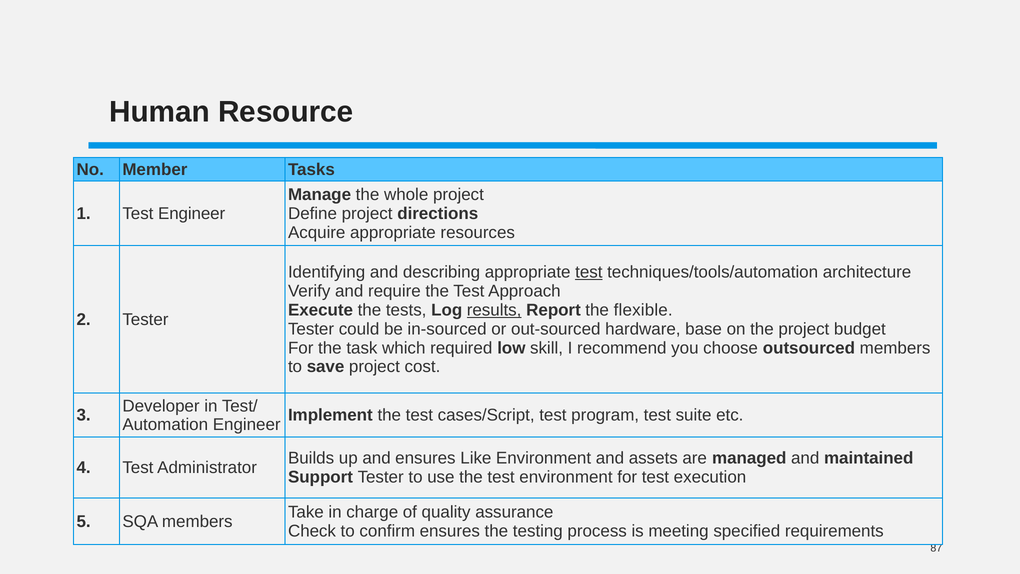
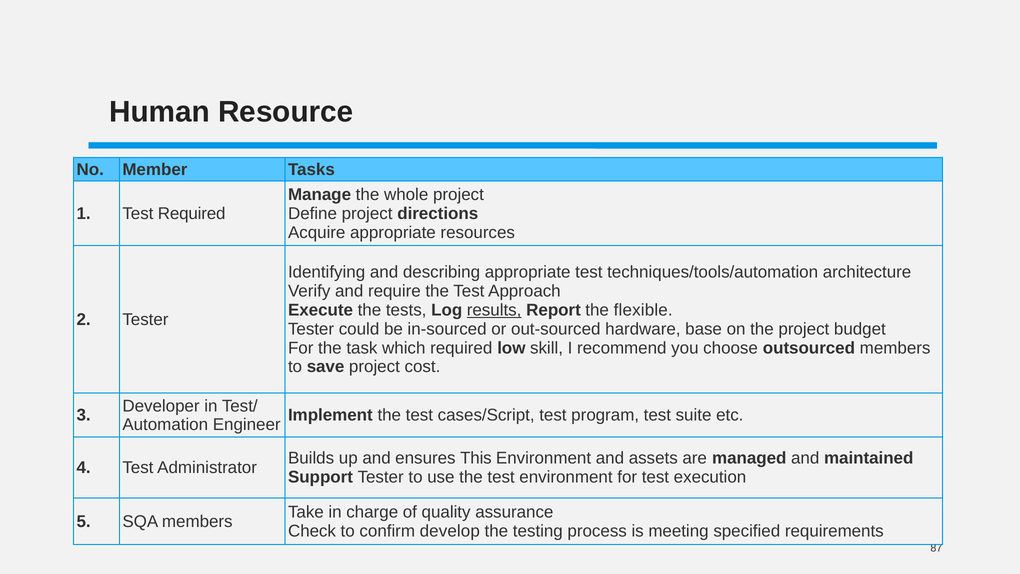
Test Engineer: Engineer -> Required (192, 213)
test underline: present -> none (589, 272)
Like: Like -> This (476, 458)
confirm ensures: ensures -> develop (450, 531)
